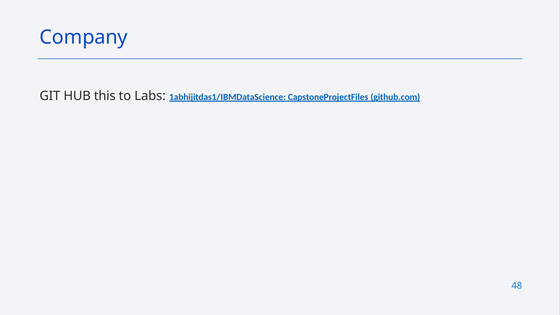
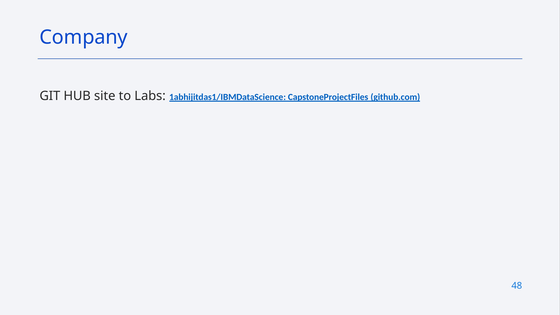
this: this -> site (105, 96)
